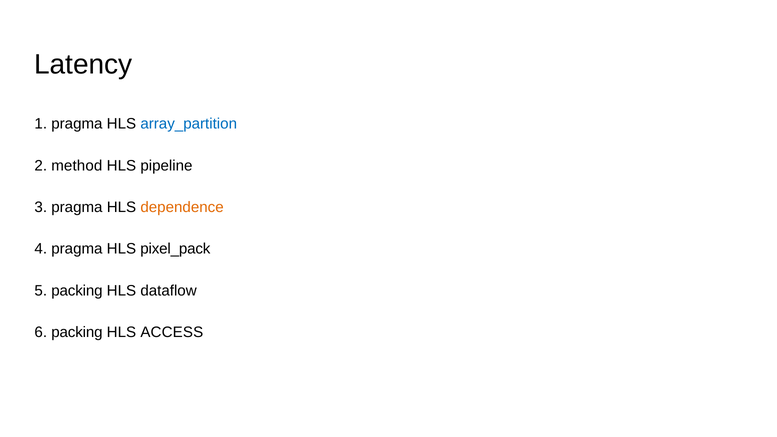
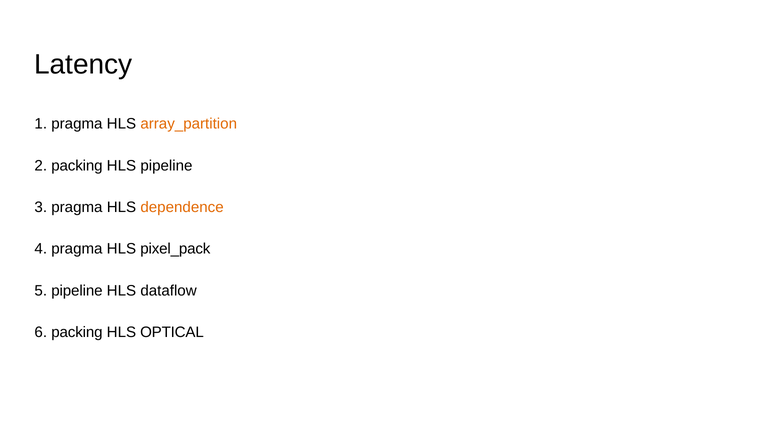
array_partition colour: blue -> orange (189, 124)
2 method: method -> packing (77, 166)
5 packing: packing -> pipeline (77, 291)
ACCESS: ACCESS -> OPTICAL (172, 332)
